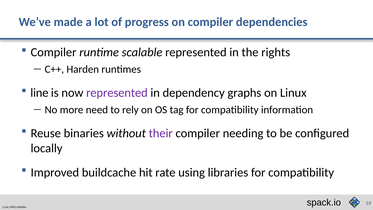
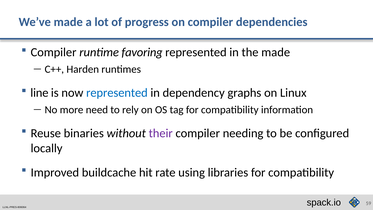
scalable: scalable -> favoring (142, 52)
the rights: rights -> made (276, 52)
represented colour: purple -> blue (117, 93)
